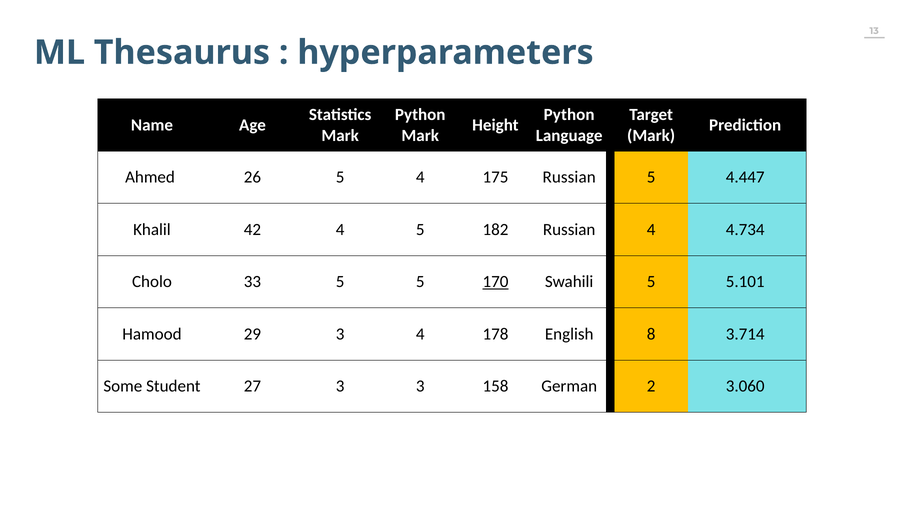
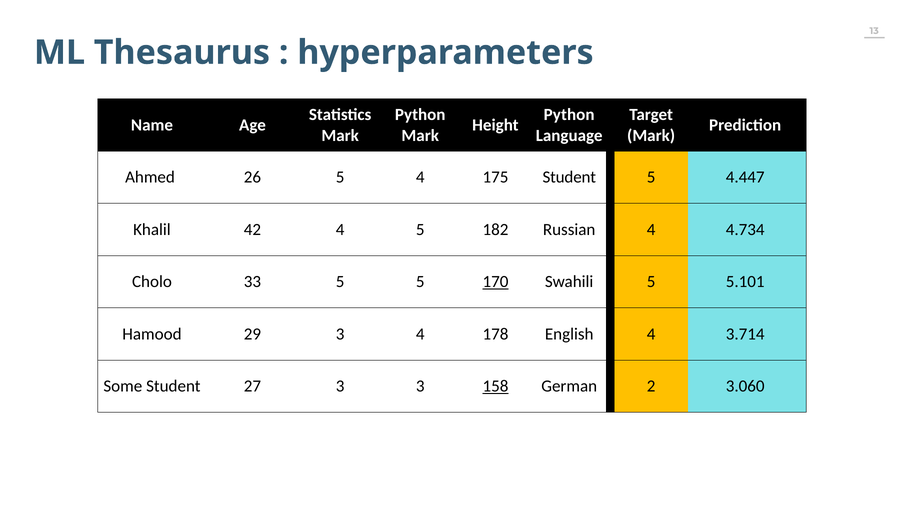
175 Russian: Russian -> Student (569, 177)
English 8: 8 -> 4 (651, 334)
158 underline: none -> present (495, 386)
